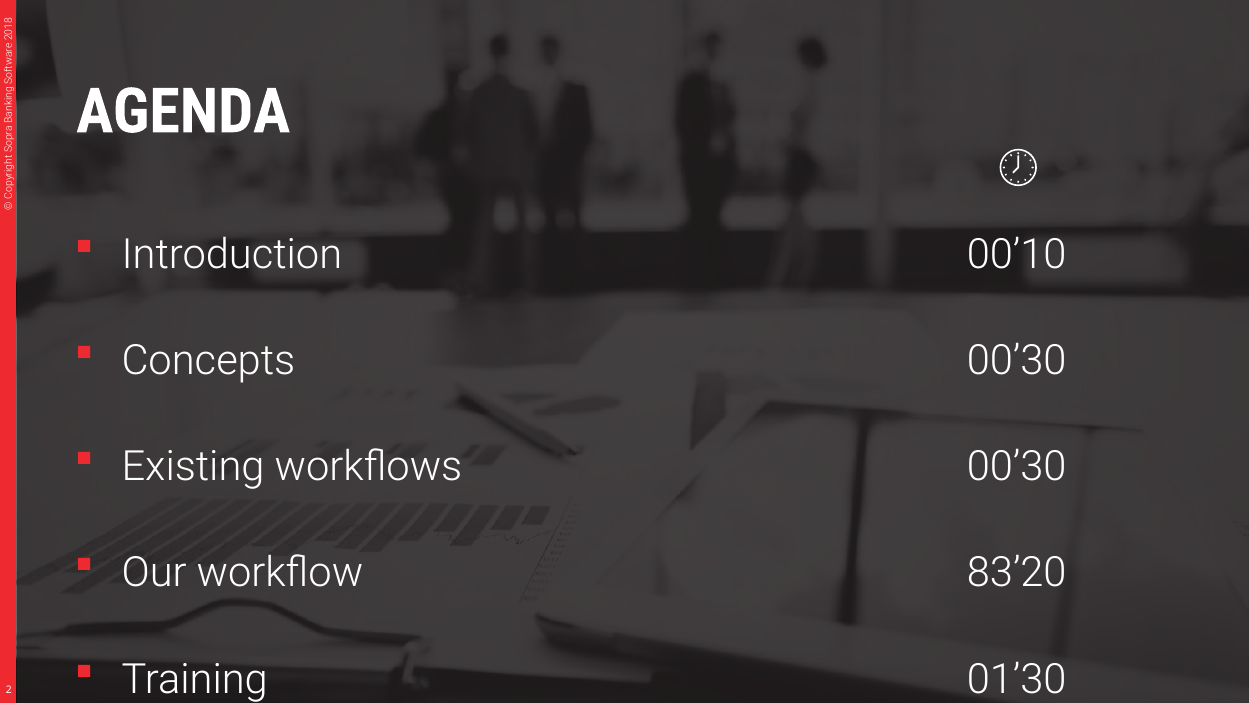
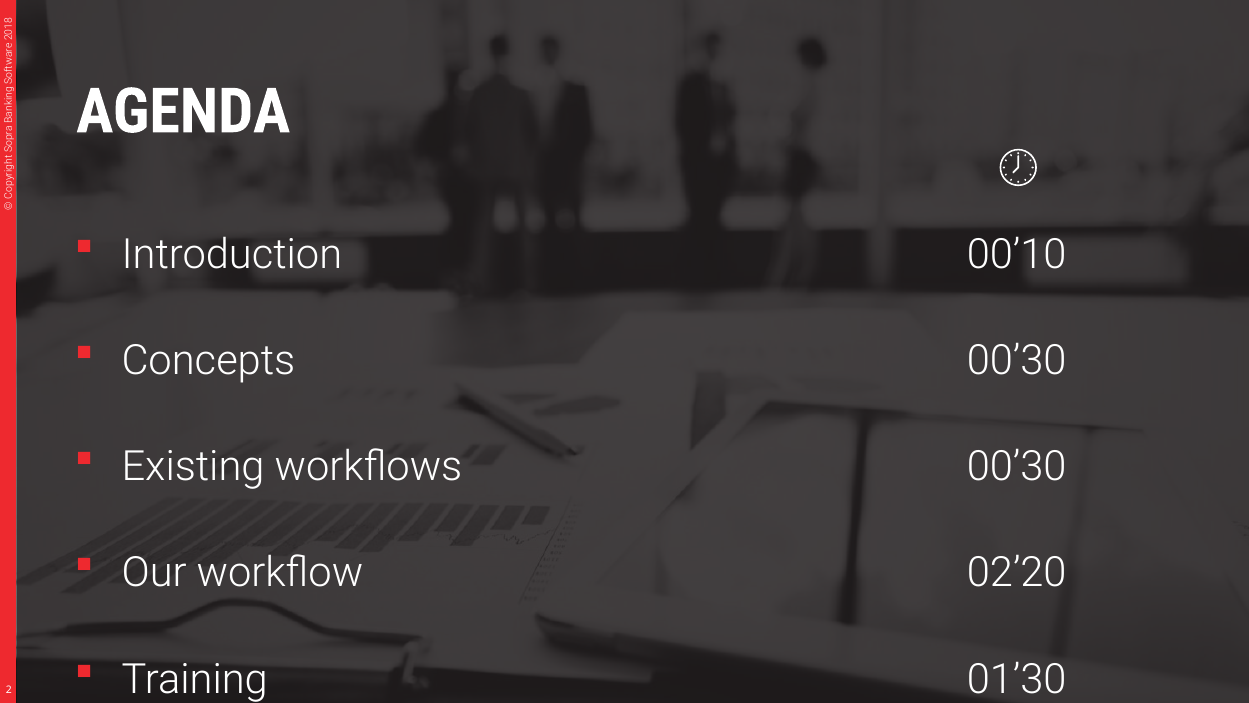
83’20: 83’20 -> 02’20 (1017, 573)
